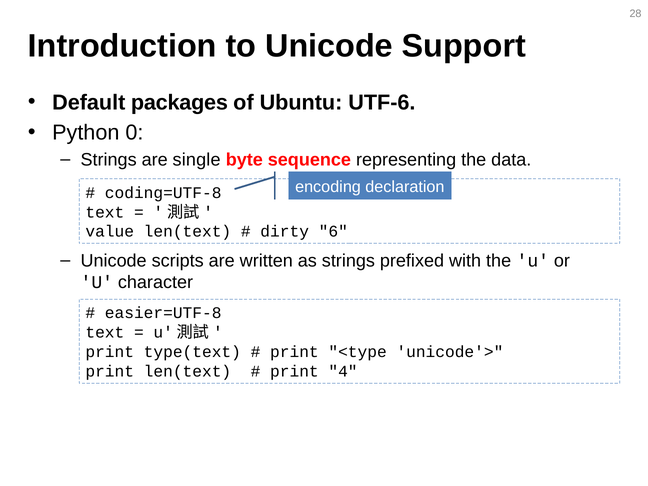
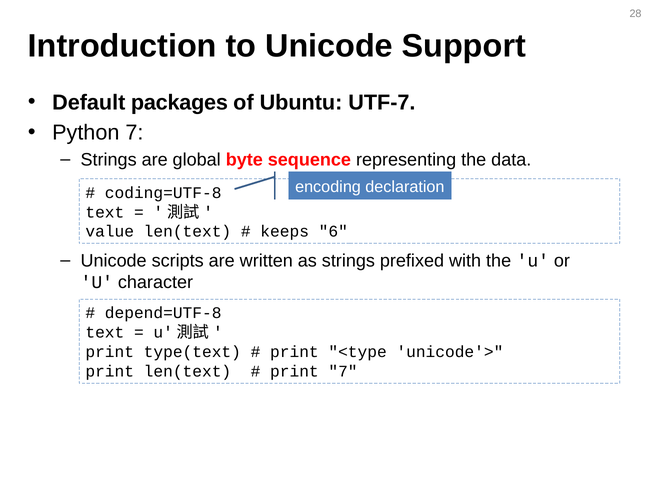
UTF-6: UTF-6 -> UTF-7 (382, 103)
Python 0: 0 -> 7 (134, 133)
single: single -> global (197, 160)
dirty: dirty -> keeps (285, 232)
easier=UTF-8: easier=UTF-8 -> depend=UTF-8 (163, 313)
print 4: 4 -> 7 (343, 371)
